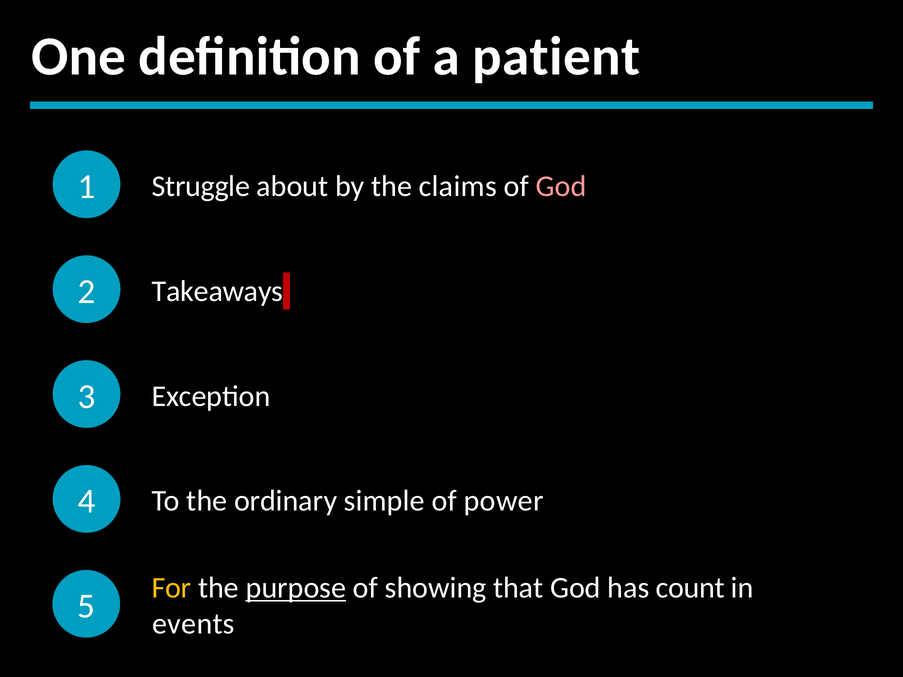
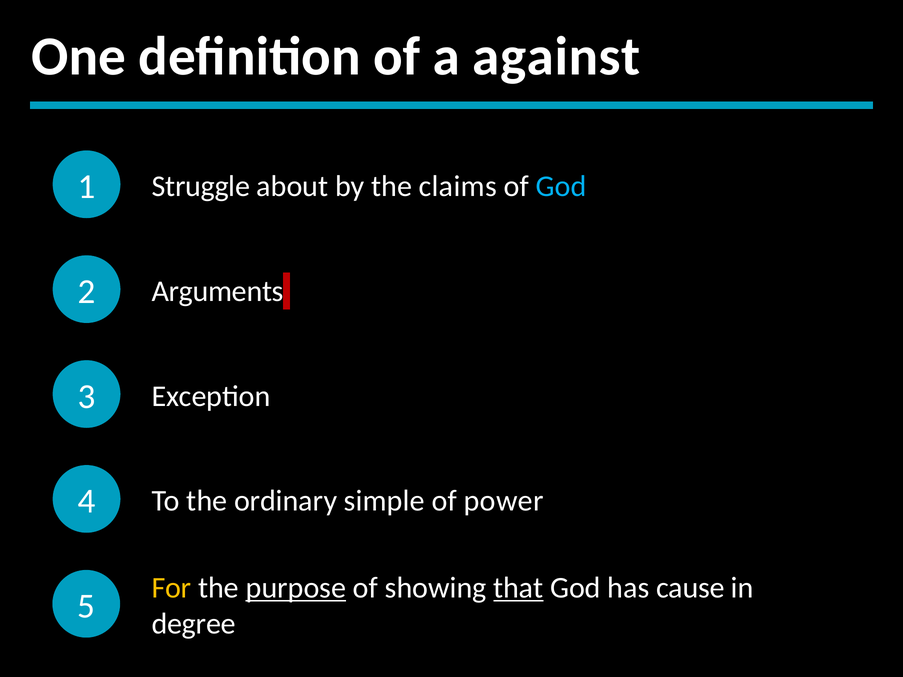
patient: patient -> against (556, 56)
God colour: pink -> light blue (561, 186)
Takeaways: Takeaways -> Arguments (218, 291)
that underline: none -> present (518, 588)
count: count -> cause (690, 588)
events: events -> degree (194, 624)
